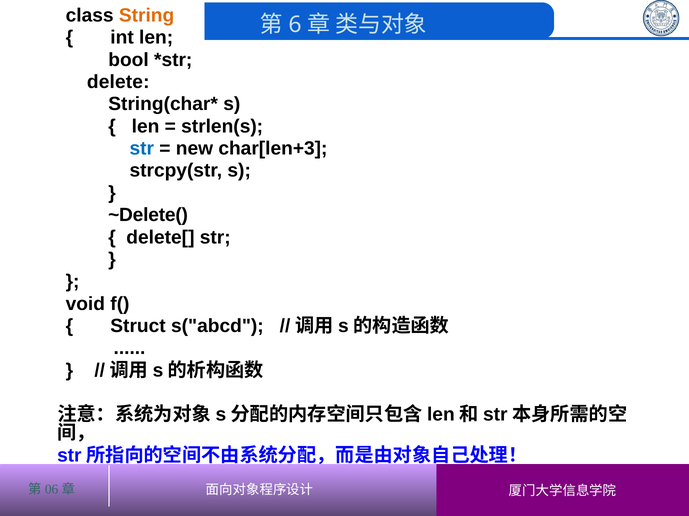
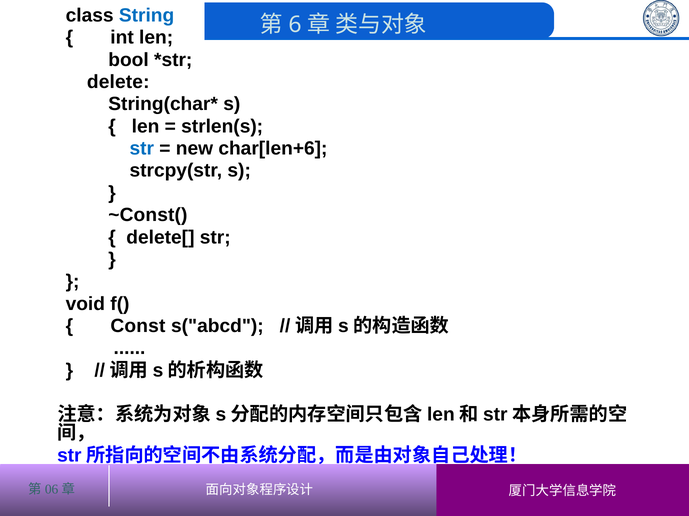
String colour: orange -> blue (147, 15)
char[len+3: char[len+3 -> char[len+6 (273, 149)
~Delete(: ~Delete( -> ~Const( (148, 215)
Struct: Struct -> Const (138, 326)
